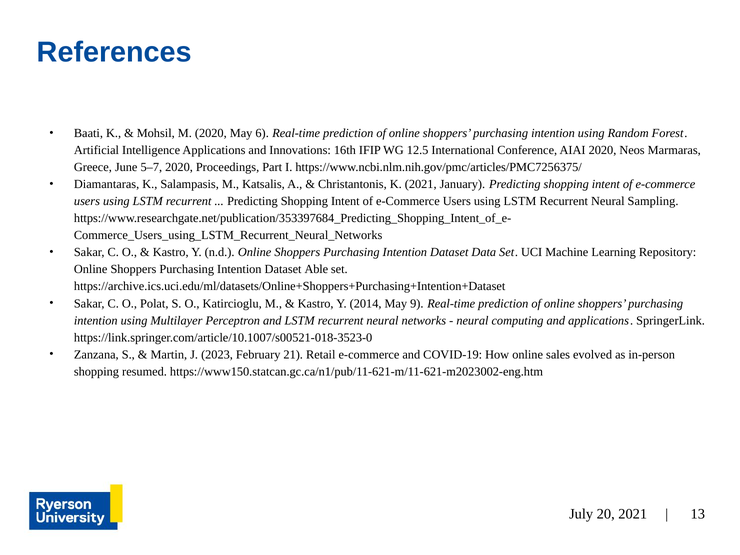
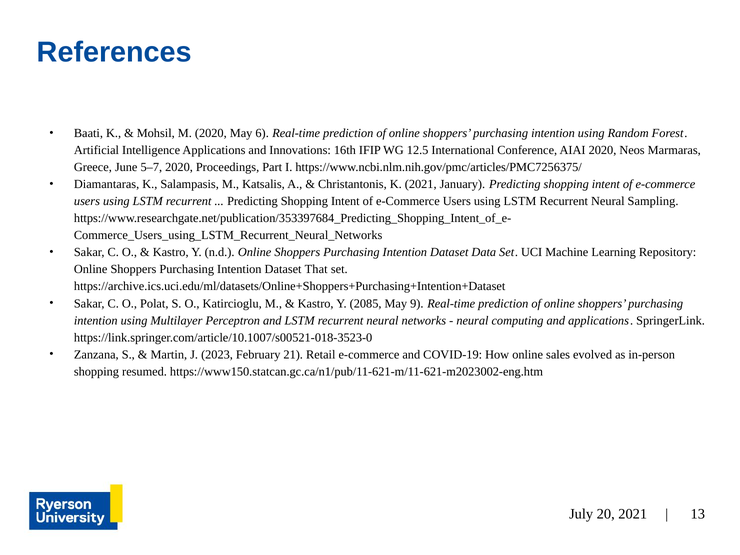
Able: Able -> That (316, 269)
2014: 2014 -> 2085 (366, 303)
